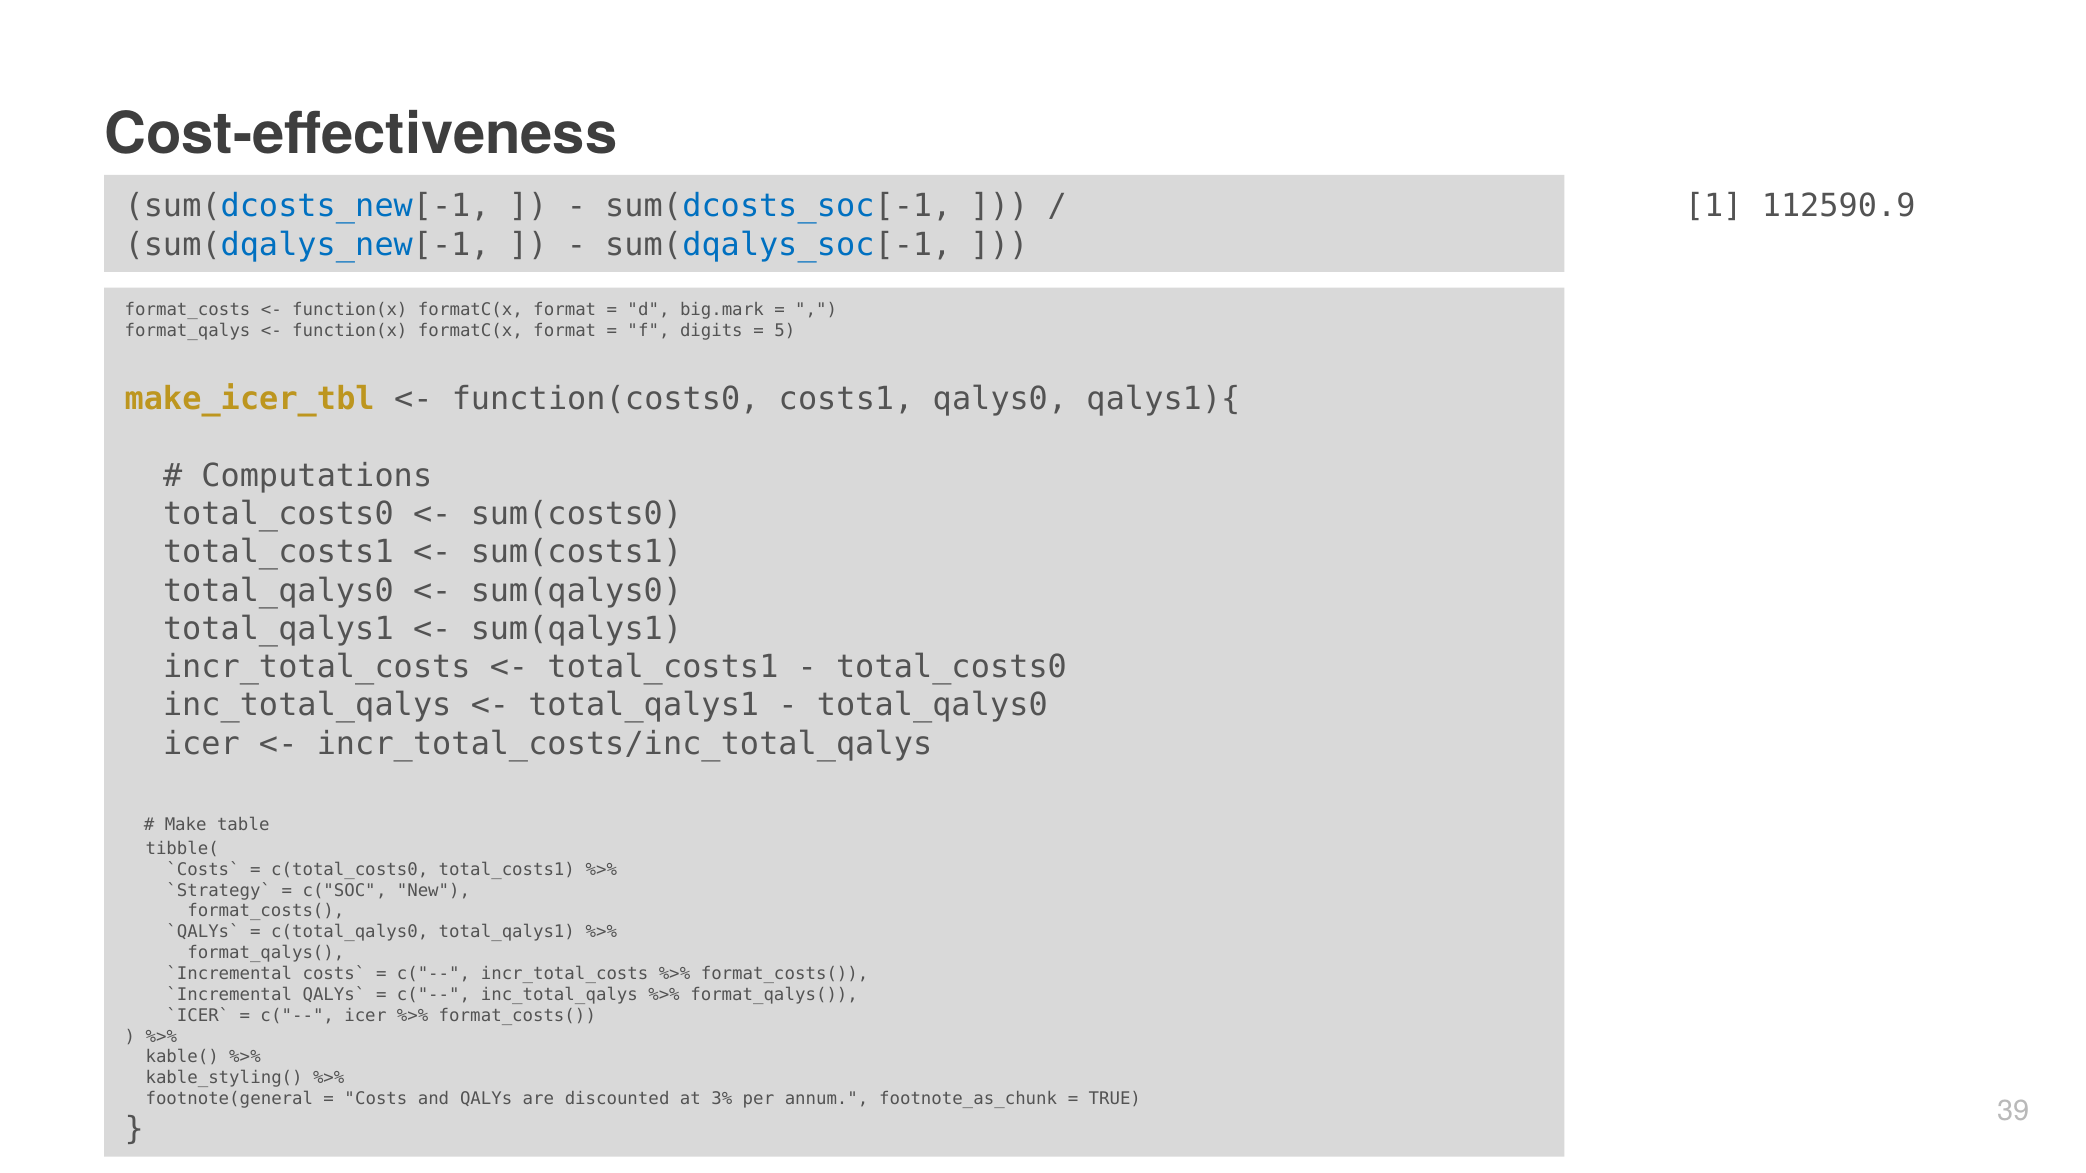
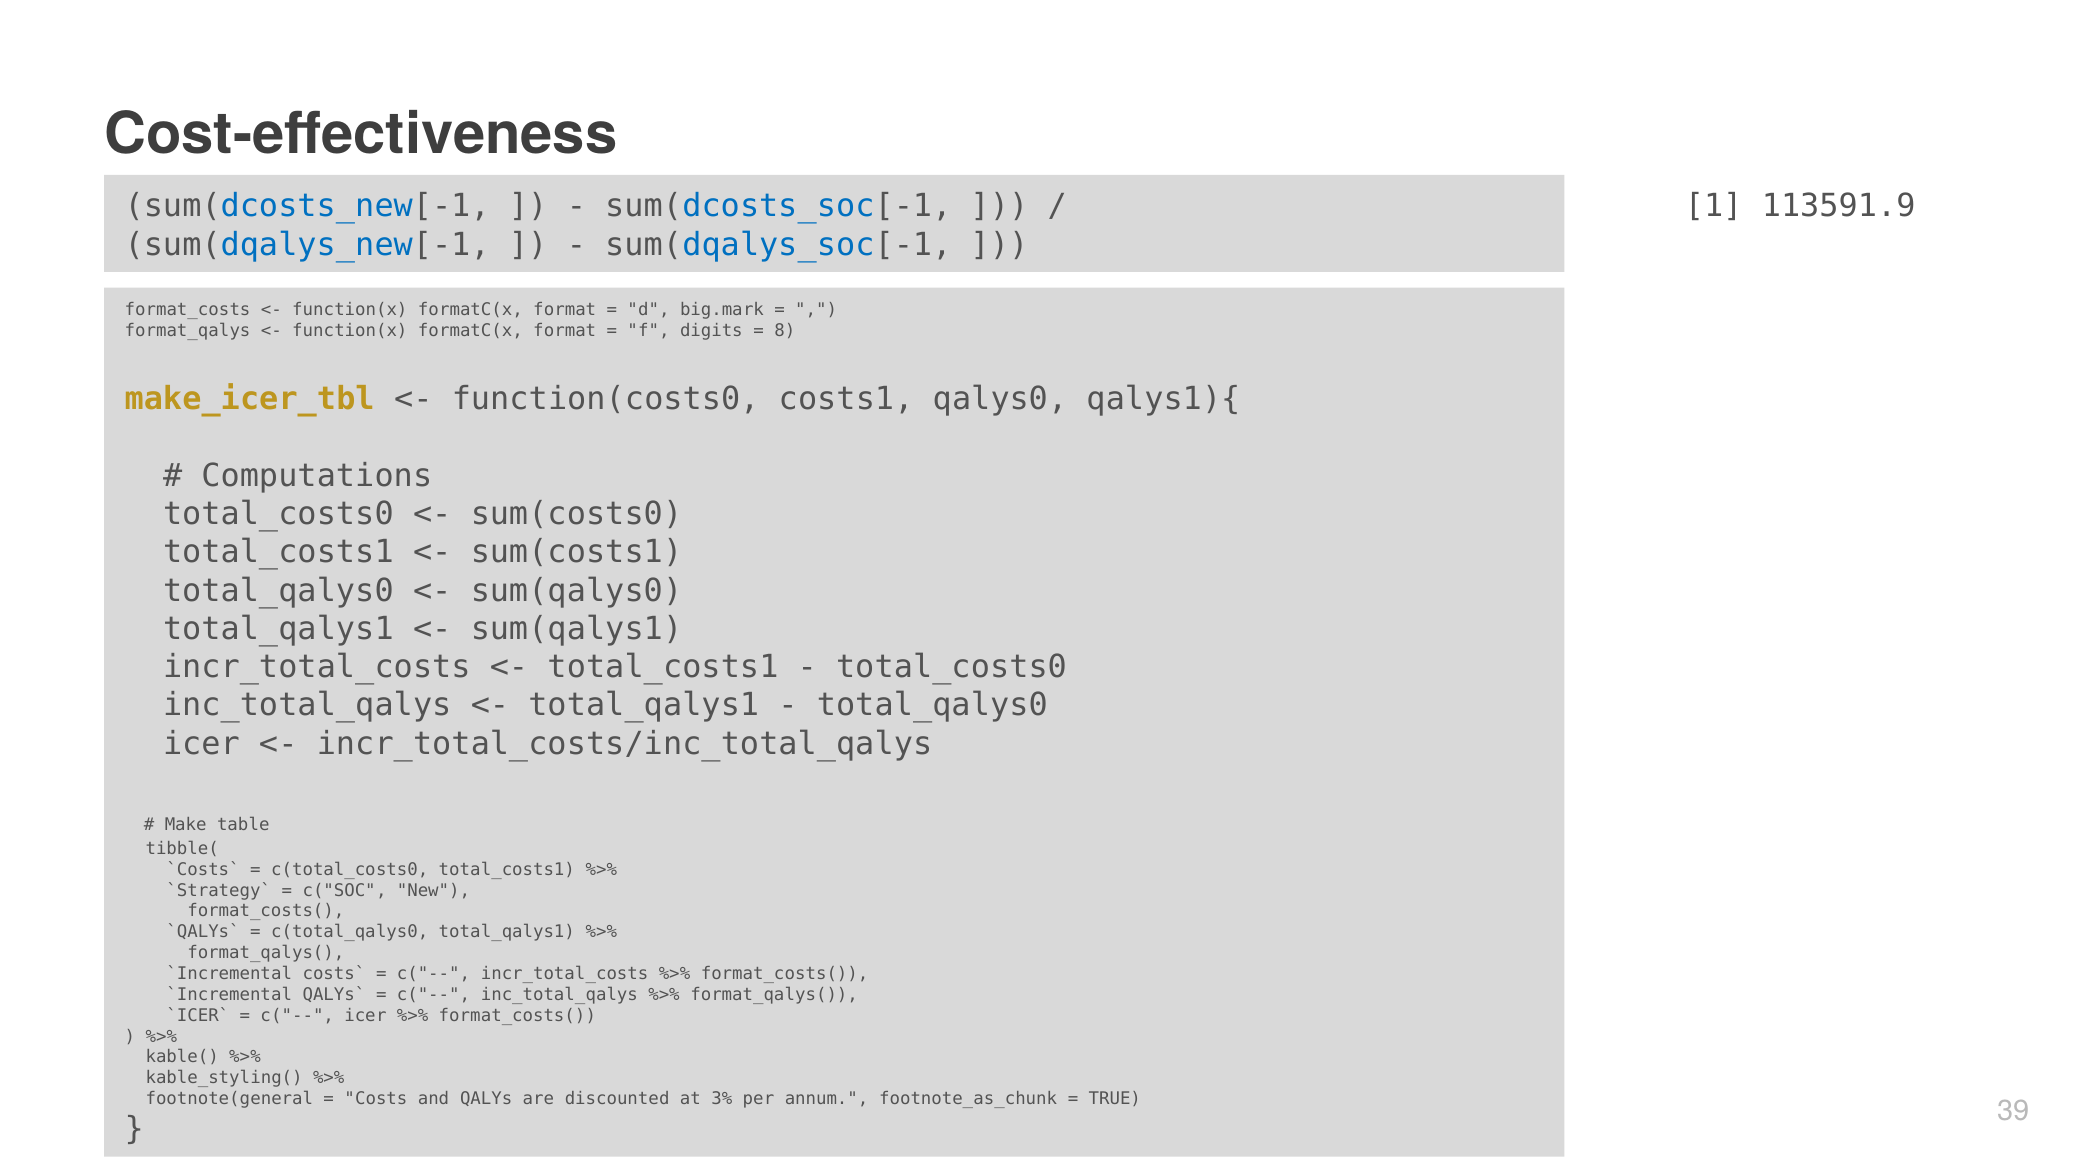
112590.9: 112590.9 -> 113591.9 (1839, 207)
5: 5 -> 8 (785, 331)
